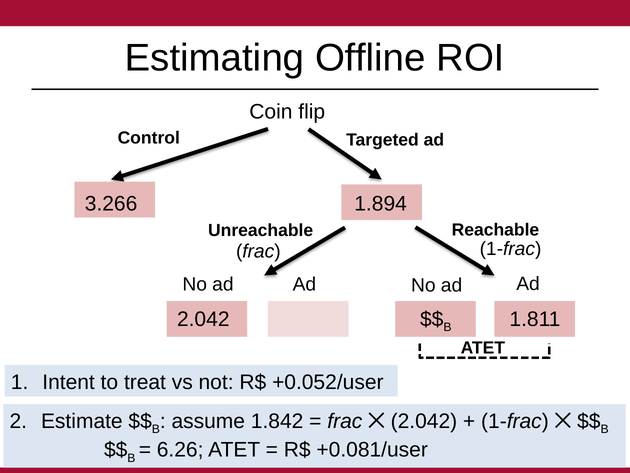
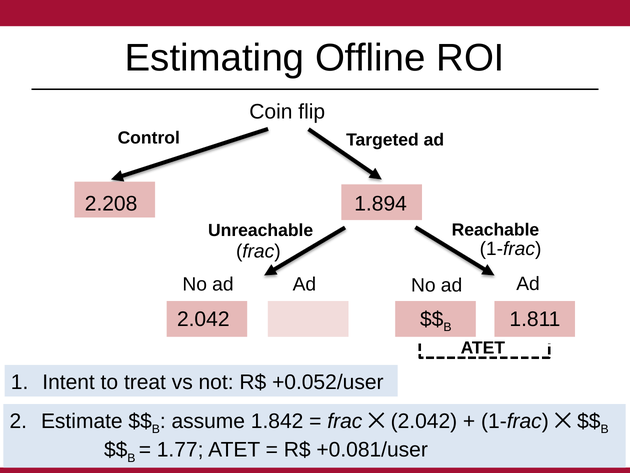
3.266: 3.266 -> 2.208 (111, 204)
6.26: 6.26 -> 1.77 (180, 449)
